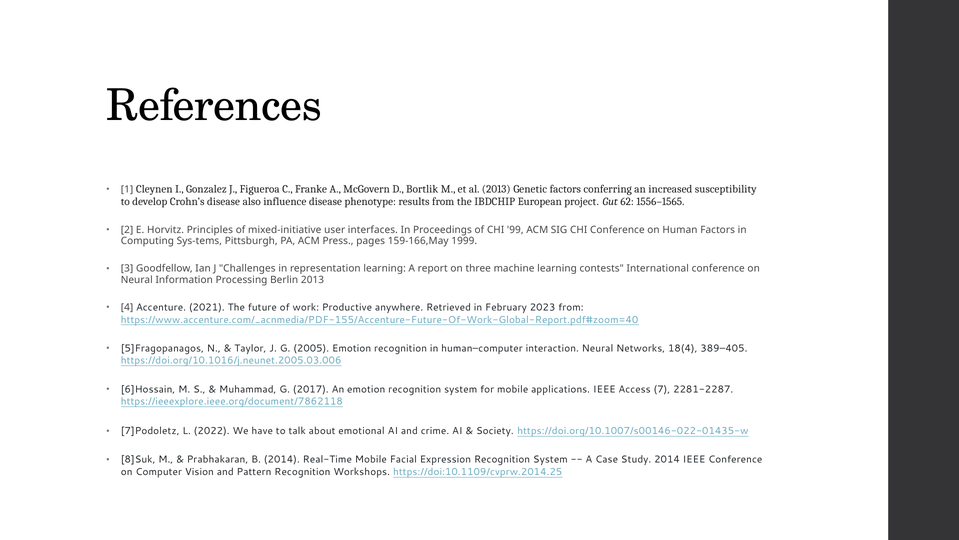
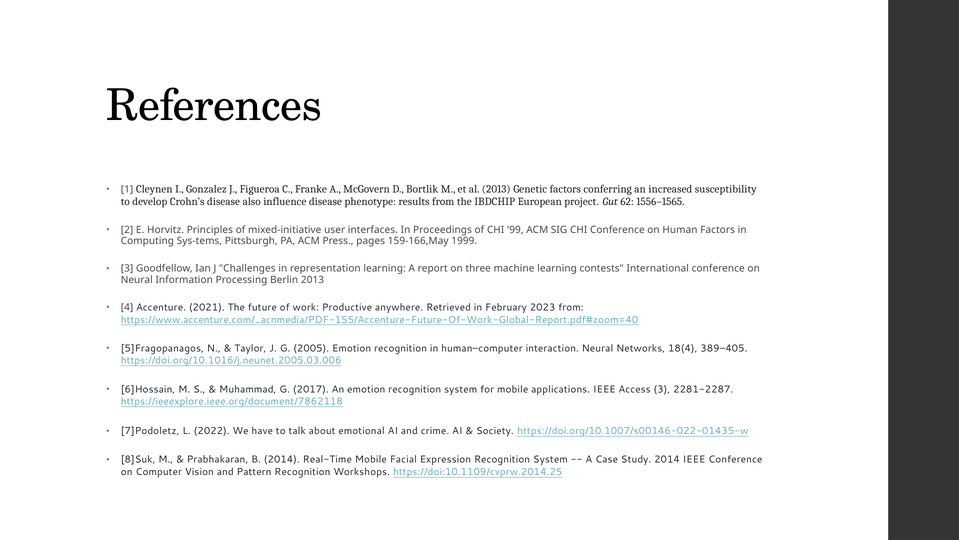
Access 7: 7 -> 3 (662, 389)
